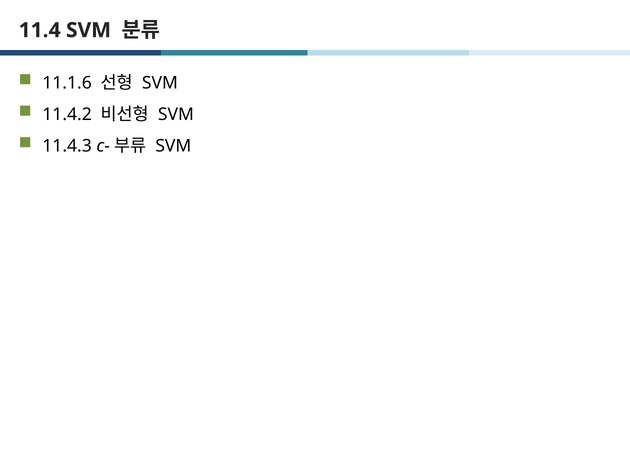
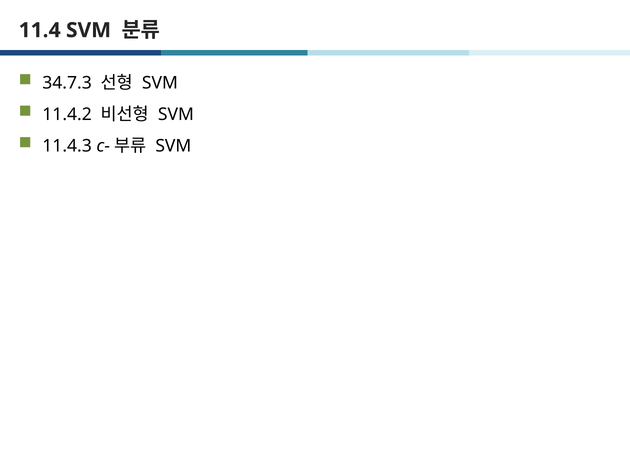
11.1.6: 11.1.6 -> 34.7.3 (67, 83)
